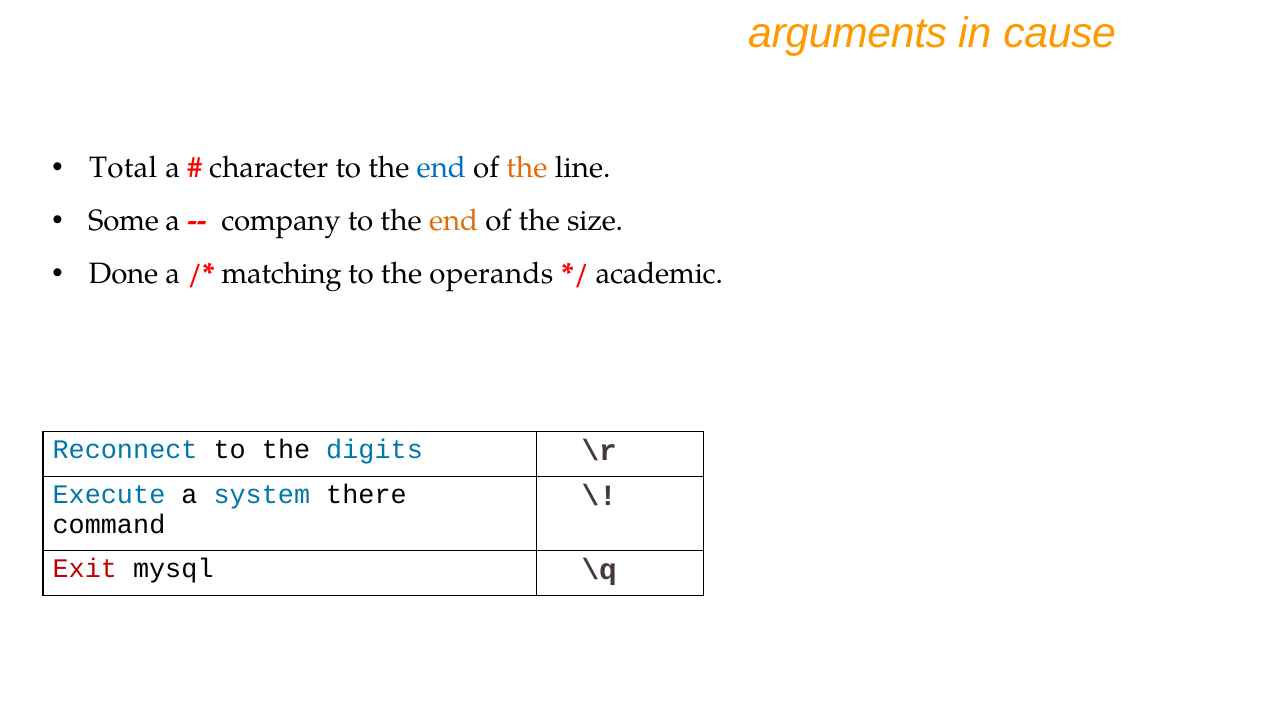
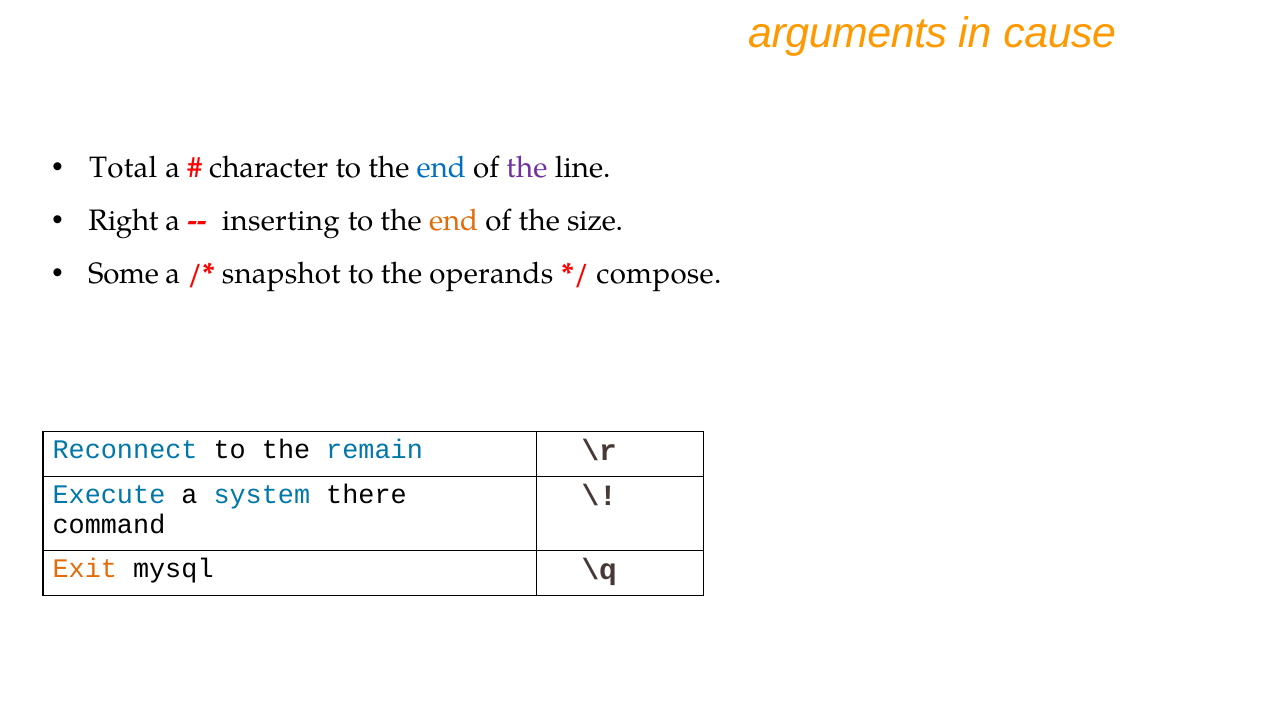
the colour: orange -> purple (527, 168)
Some: Some -> Right (123, 221)
company: company -> inserting (281, 221)
Done: Done -> Some (123, 274)
matching: matching -> snapshot (281, 274)
academic: academic -> compose (659, 274)
digits: digits -> remain (375, 450)
Exit colour: red -> orange (85, 569)
